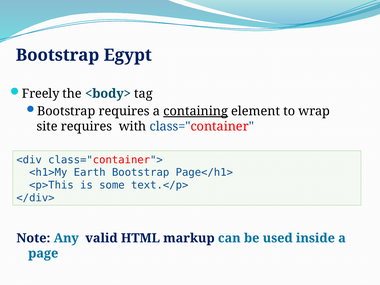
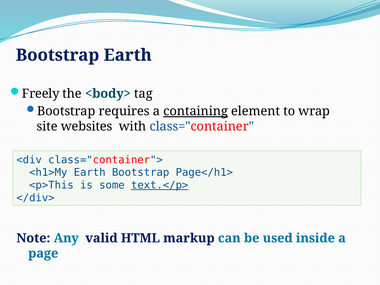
Bootstrap Egypt: Egypt -> Earth (128, 55)
site requires: requires -> websites (87, 126)
text.</p> underline: none -> present (160, 185)
